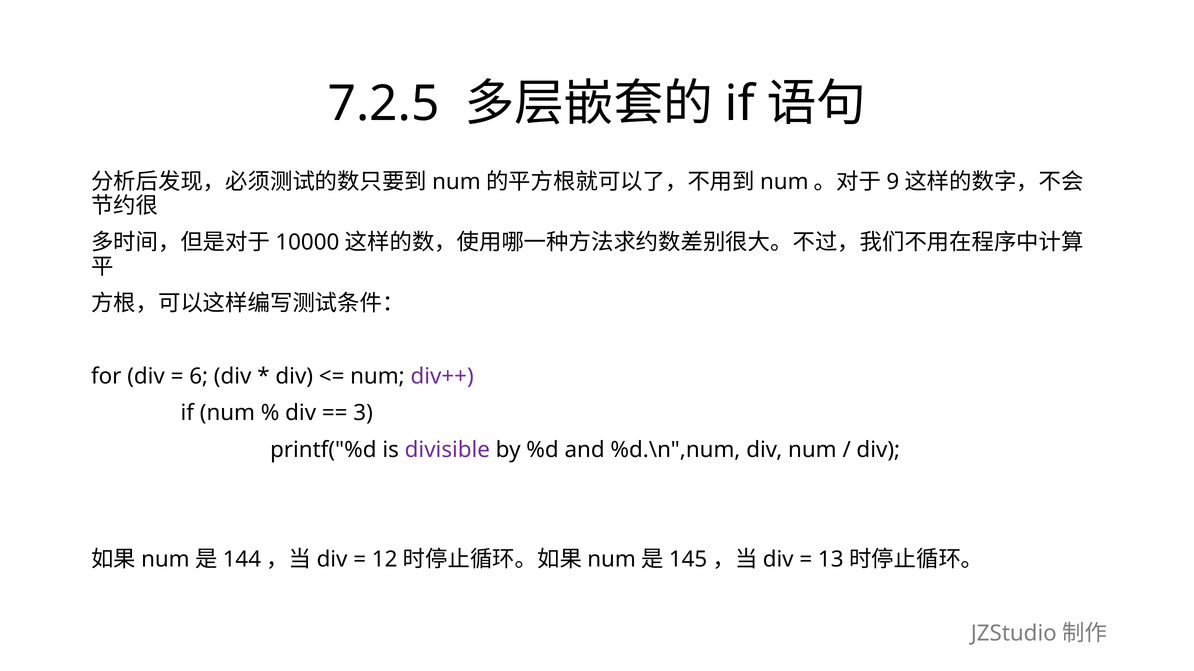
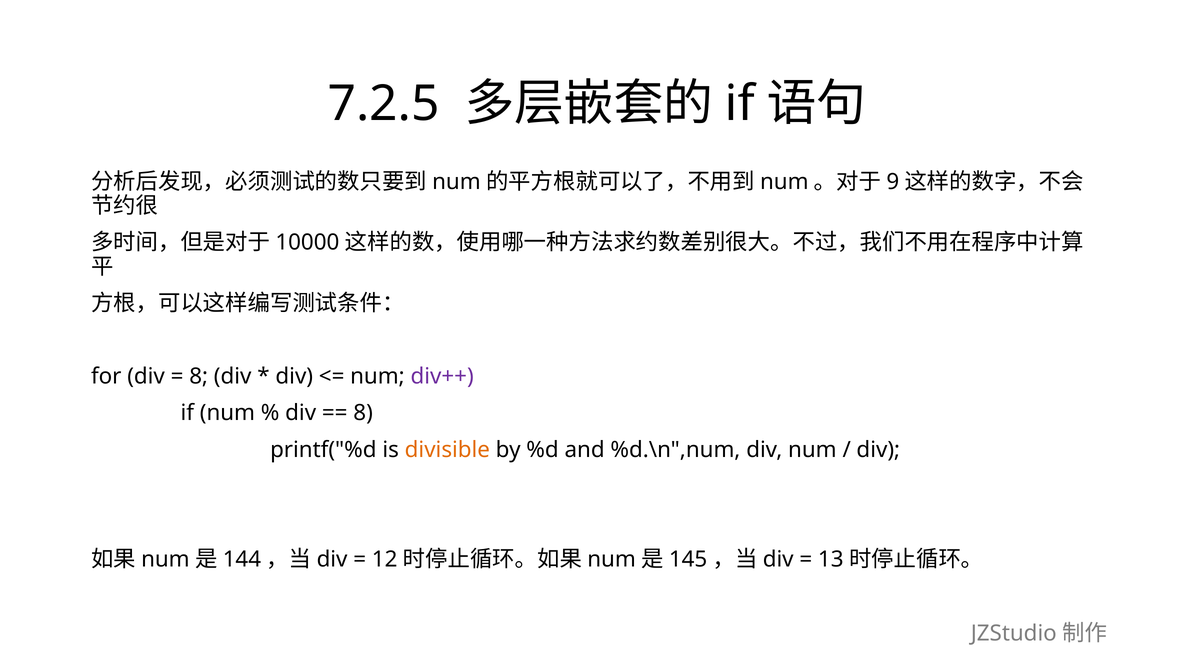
6: 6 -> 8 (199, 377)
3: 3 -> 8 (363, 413)
divisible colour: purple -> orange (447, 450)
